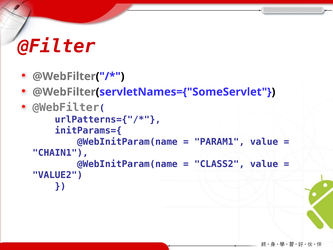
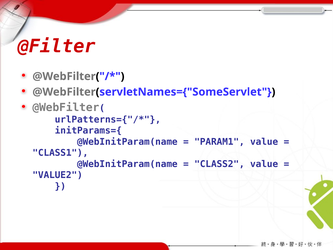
CHAIN1: CHAIN1 -> CLASS1 (60, 153)
